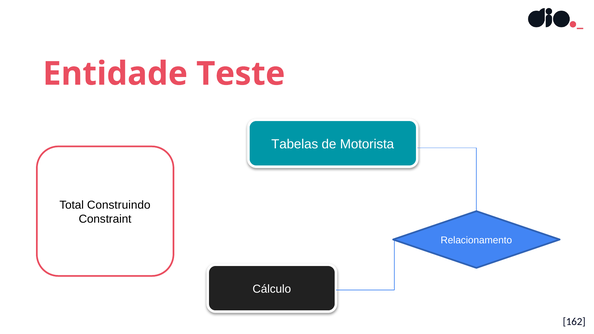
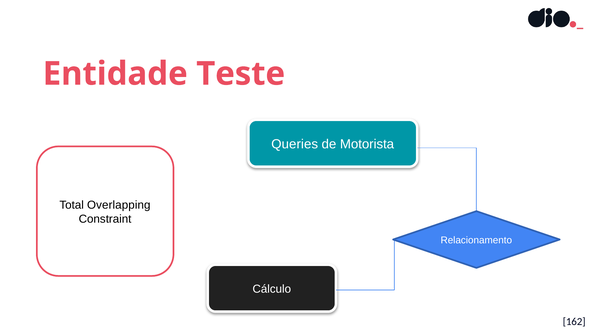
Tabelas: Tabelas -> Queries (295, 144)
Construindo: Construindo -> Overlapping (119, 205)
